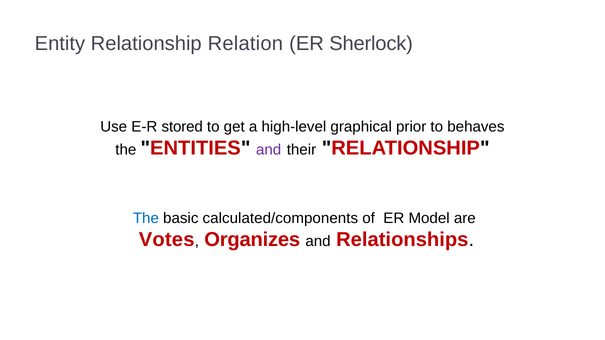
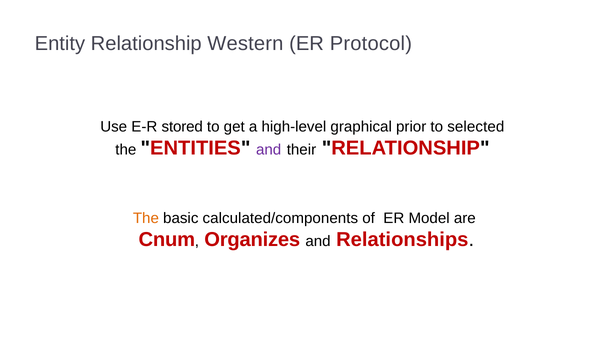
Relation: Relation -> Western (245, 44)
Sherlock: Sherlock -> Protocol (371, 44)
behaves: behaves -> selected (476, 127)
The colour: blue -> orange (146, 218)
Votes: Votes -> Cnum (167, 240)
